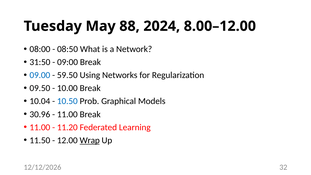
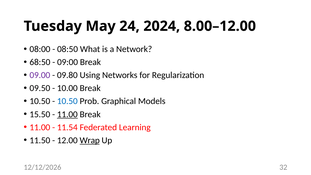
88: 88 -> 24 (130, 26)
31:50: 31:50 -> 68:50 (40, 62)
09.00 colour: blue -> purple (40, 75)
59.50: 59.50 -> 09.80 (67, 75)
10.04: 10.04 -> 10.50 (40, 101)
30.96: 30.96 -> 15.50 (40, 114)
11.00 underline: none -> present (67, 114)
11.20: 11.20 -> 11.54 (67, 127)
